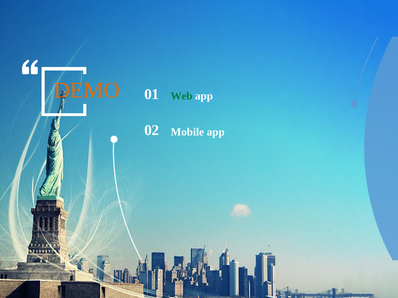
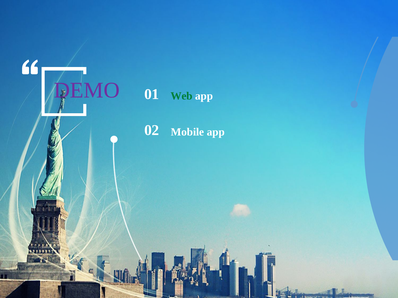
DEMO colour: orange -> purple (87, 90)
